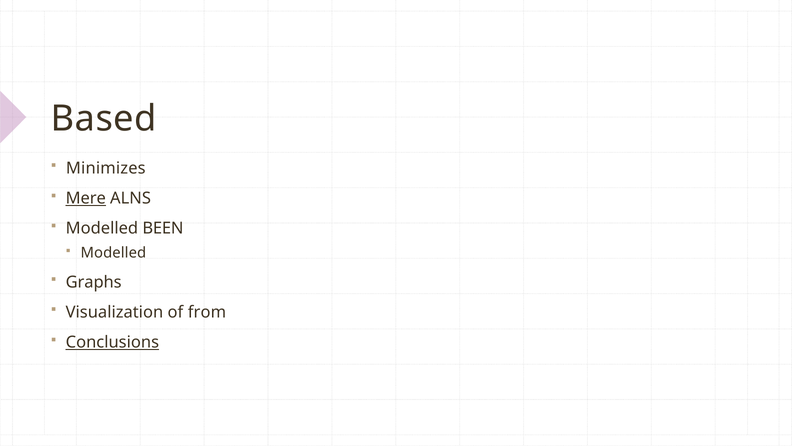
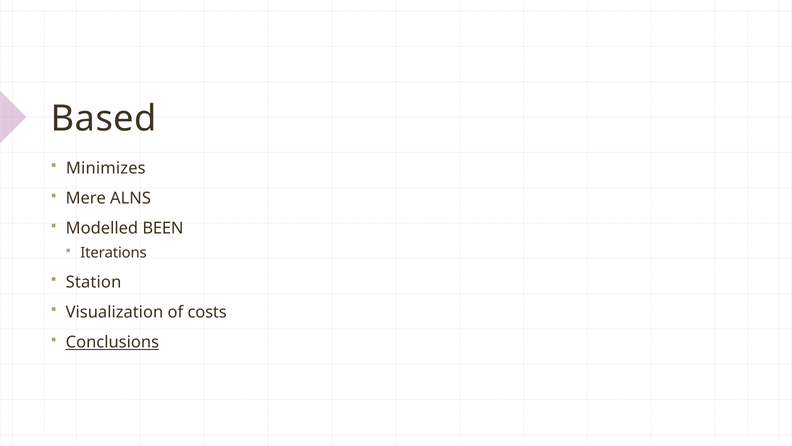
Mere underline: present -> none (86, 198)
Modelled: Modelled -> Iterations (114, 253)
Graphs: Graphs -> Station (94, 282)
from: from -> costs (207, 312)
